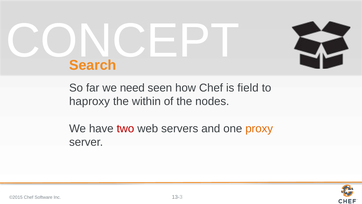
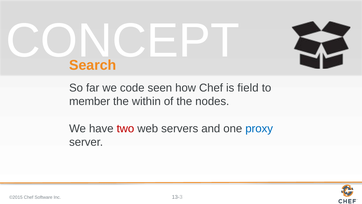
need: need -> code (132, 88)
haproxy: haproxy -> member (90, 101)
proxy colour: orange -> blue (259, 128)
